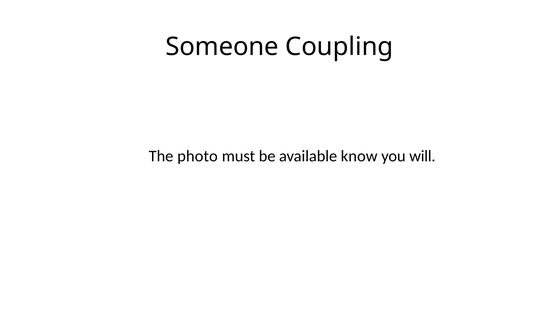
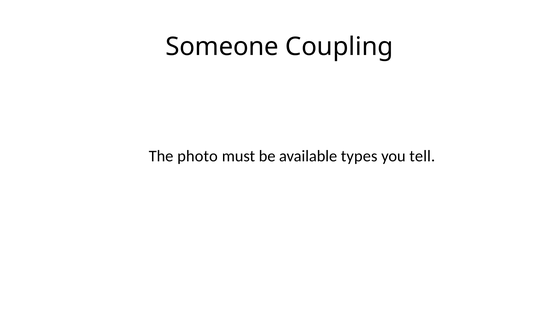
know: know -> types (359, 156)
will: will -> tell (422, 156)
